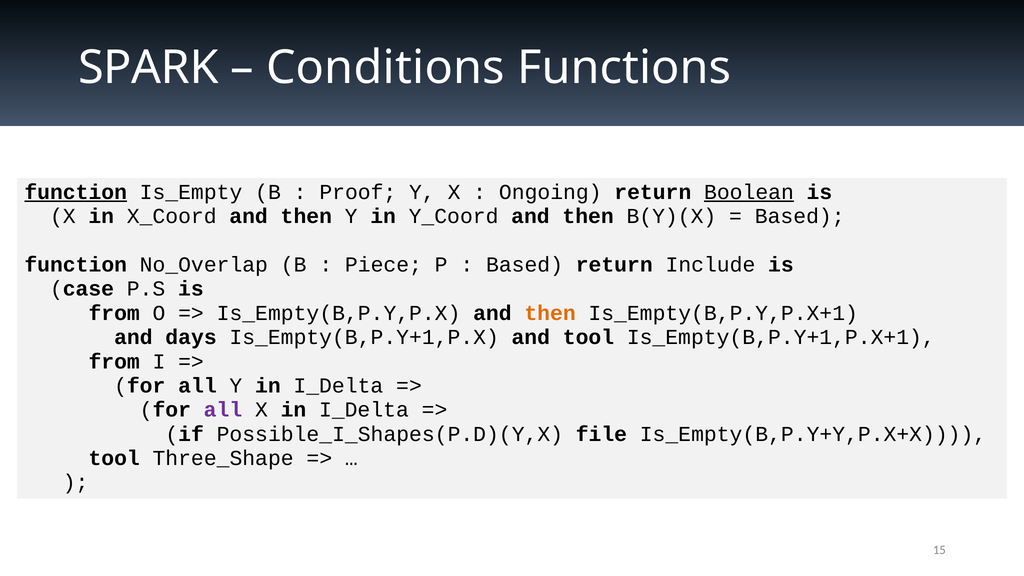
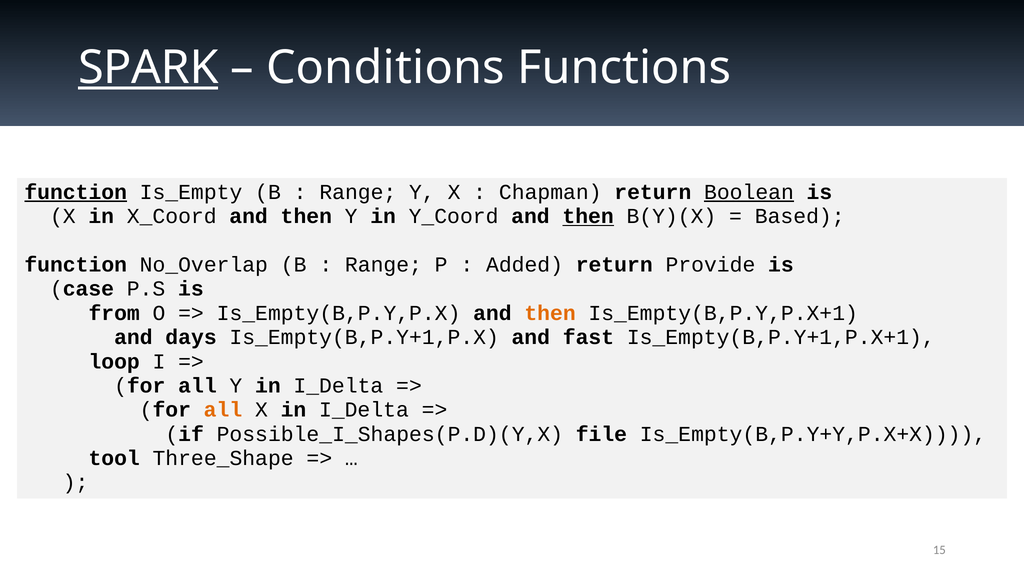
SPARK underline: none -> present (148, 68)
Proof: Proof -> Range (358, 192)
Ongoing: Ongoing -> Chapman (550, 192)
then underline: none -> present (588, 216)
Piece: Piece -> Range (383, 265)
Based: Based -> Added (525, 265)
Include: Include -> Provide (710, 265)
and tool: tool -> fast (588, 337)
from: from -> loop (114, 362)
all colour: purple -> orange (223, 410)
